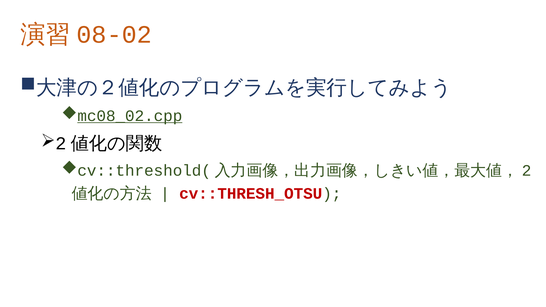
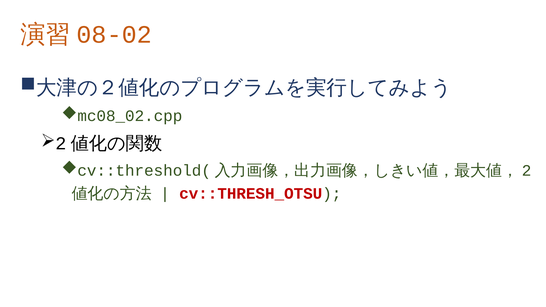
mc08_02.cpp underline: present -> none (130, 116)
